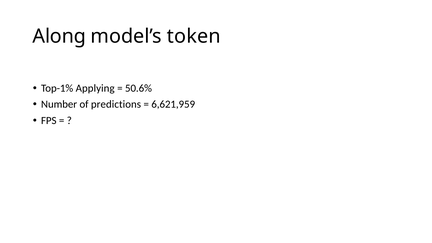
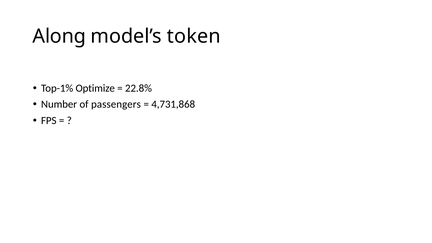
Applying: Applying -> Optimize (95, 88)
50.6%: 50.6% -> 22.8% (138, 88)
predictions: predictions -> passengers (116, 104)
6,621,959: 6,621,959 -> 4,731,868 (173, 104)
